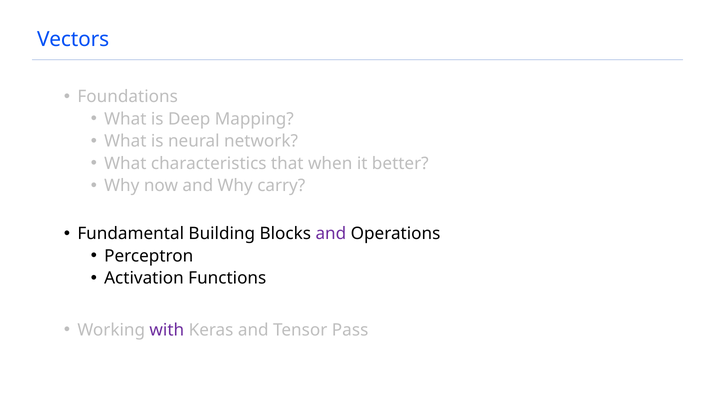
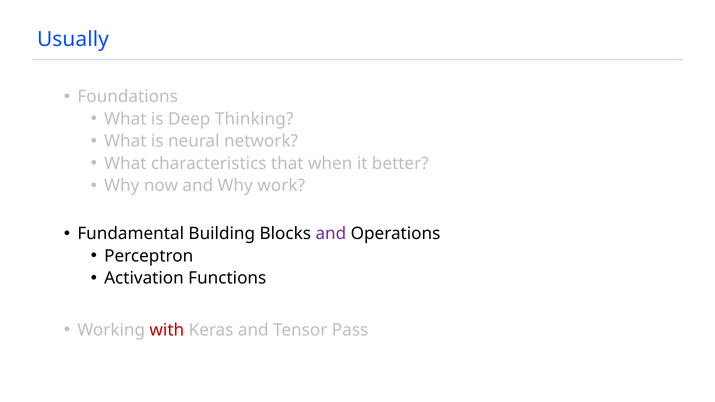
Vectors: Vectors -> Usually (73, 40)
Mapping: Mapping -> Thinking (254, 119)
carry: carry -> work (281, 186)
with colour: purple -> red (167, 330)
